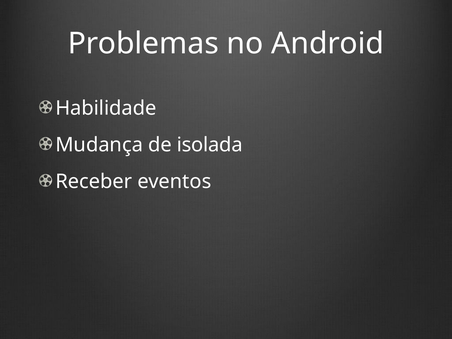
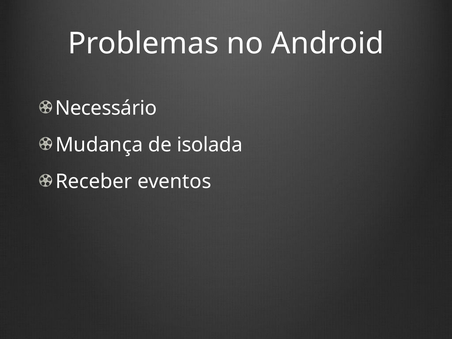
Habilidade: Habilidade -> Necessário (106, 108)
